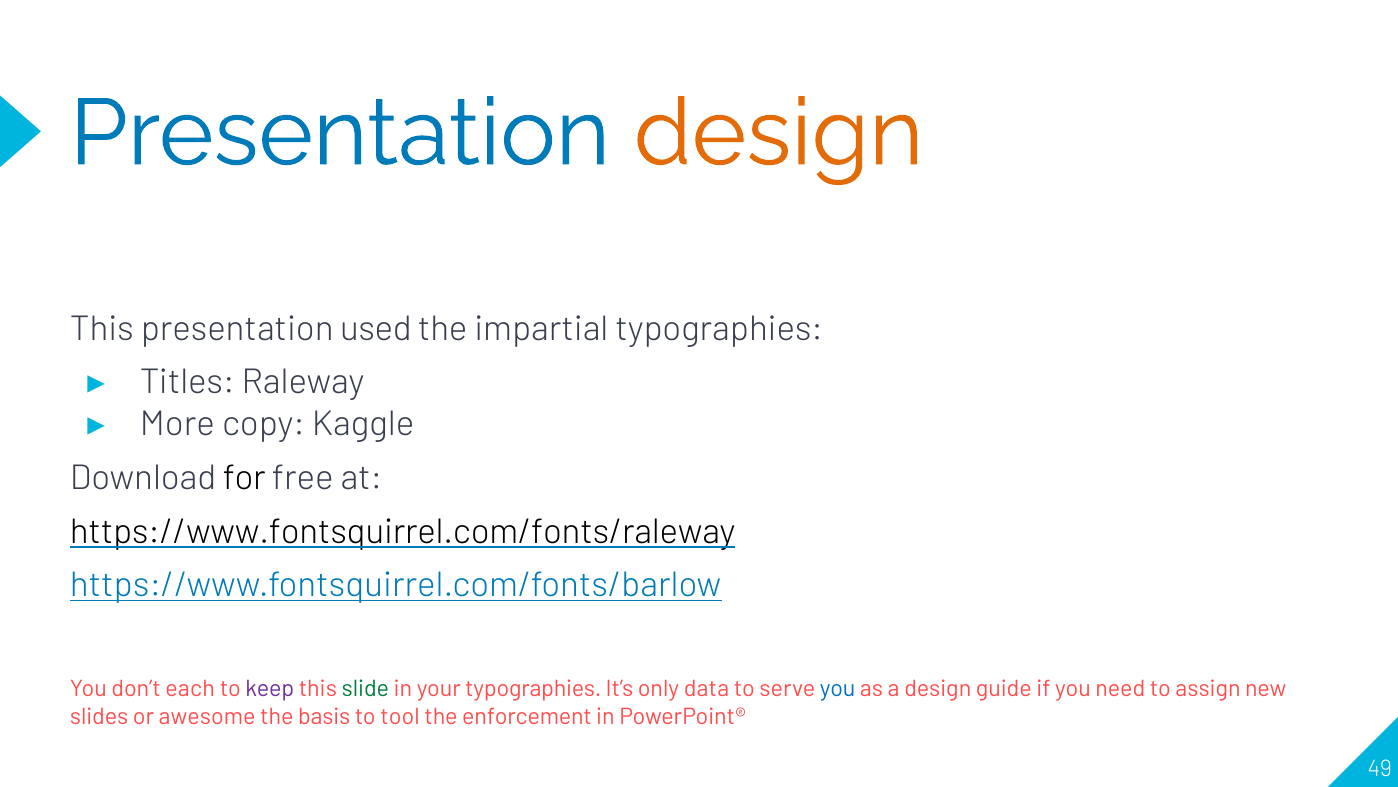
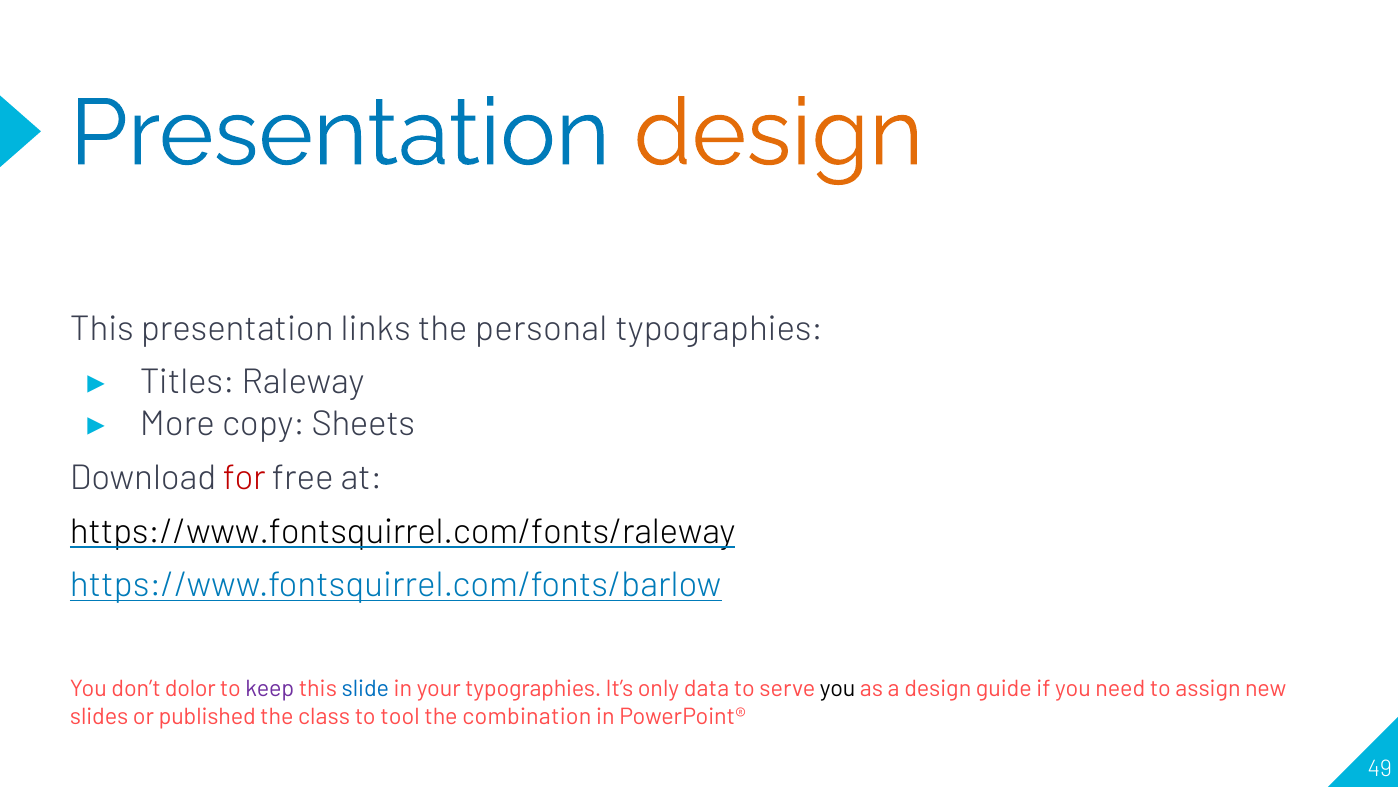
used: used -> links (376, 329)
impartial: impartial -> personal (541, 329)
Kaggle: Kaggle -> Sheets (363, 424)
for colour: black -> red (244, 478)
each: each -> dolor (190, 688)
slide colour: green -> blue (365, 688)
you colour: blue -> black (838, 688)
awesome: awesome -> published (207, 716)
basis: basis -> class (324, 716)
enforcement: enforcement -> combination (527, 716)
